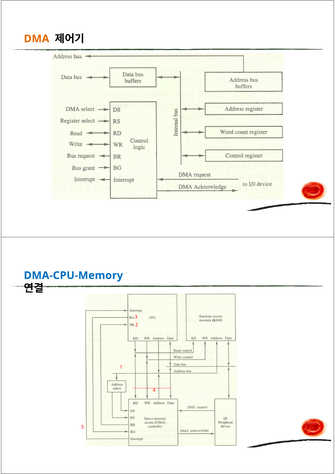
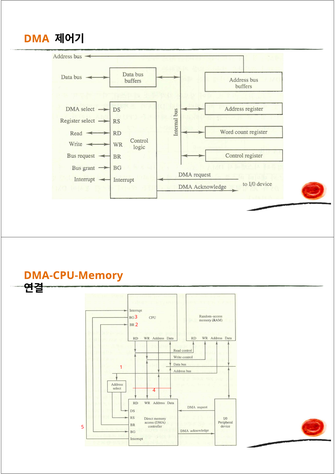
DMA-CPU-Memory colour: blue -> orange (73, 275)
